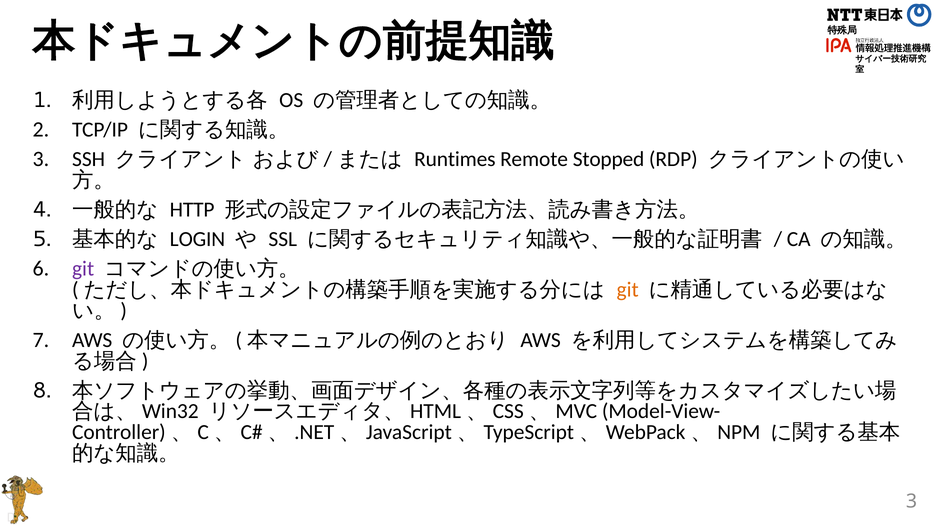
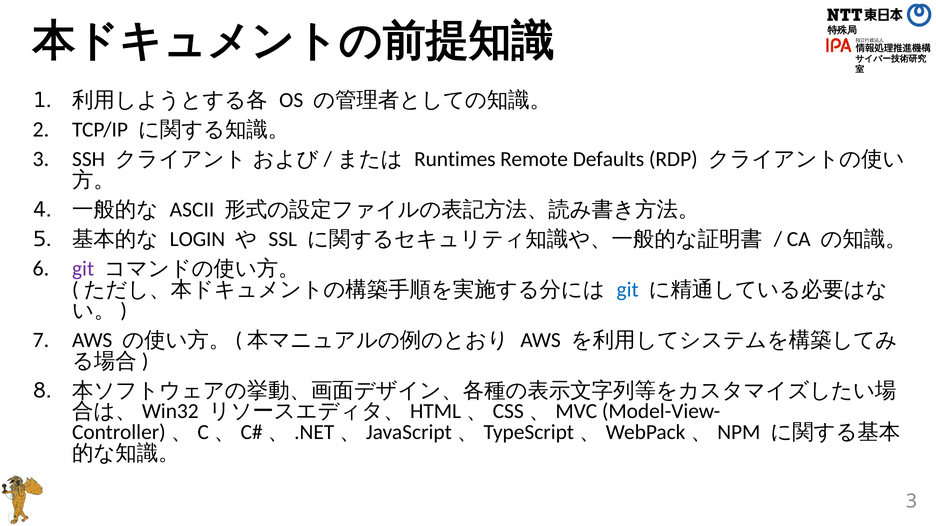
Stopped: Stopped -> Defaults (609, 160)
HTTP: HTTP -> ASCII (192, 210)
git colour: orange -> blue (628, 290)
